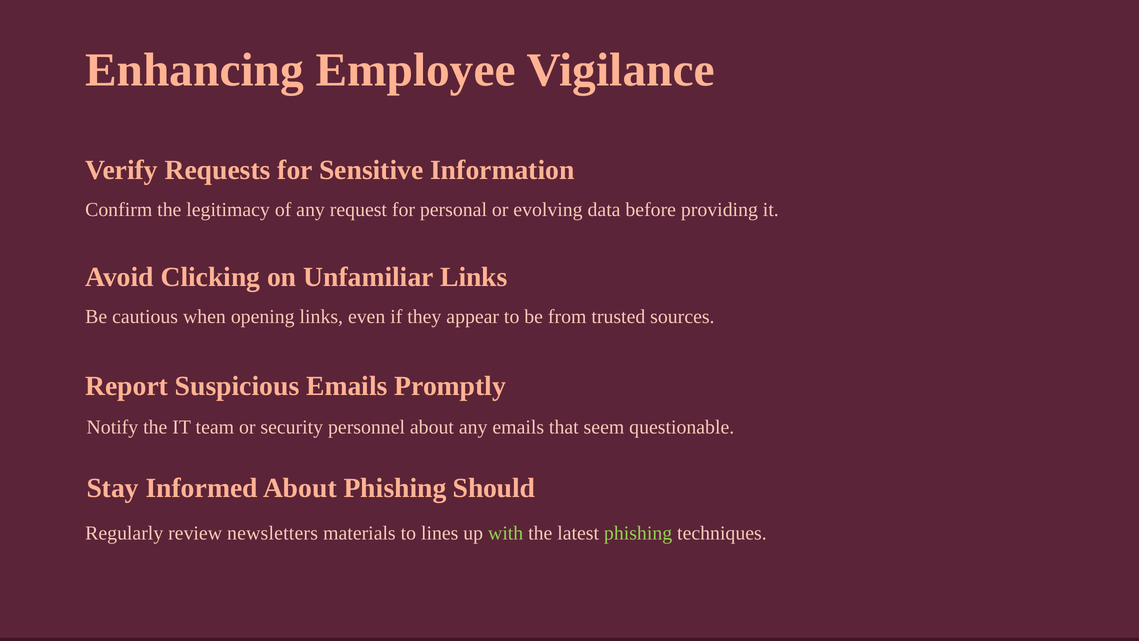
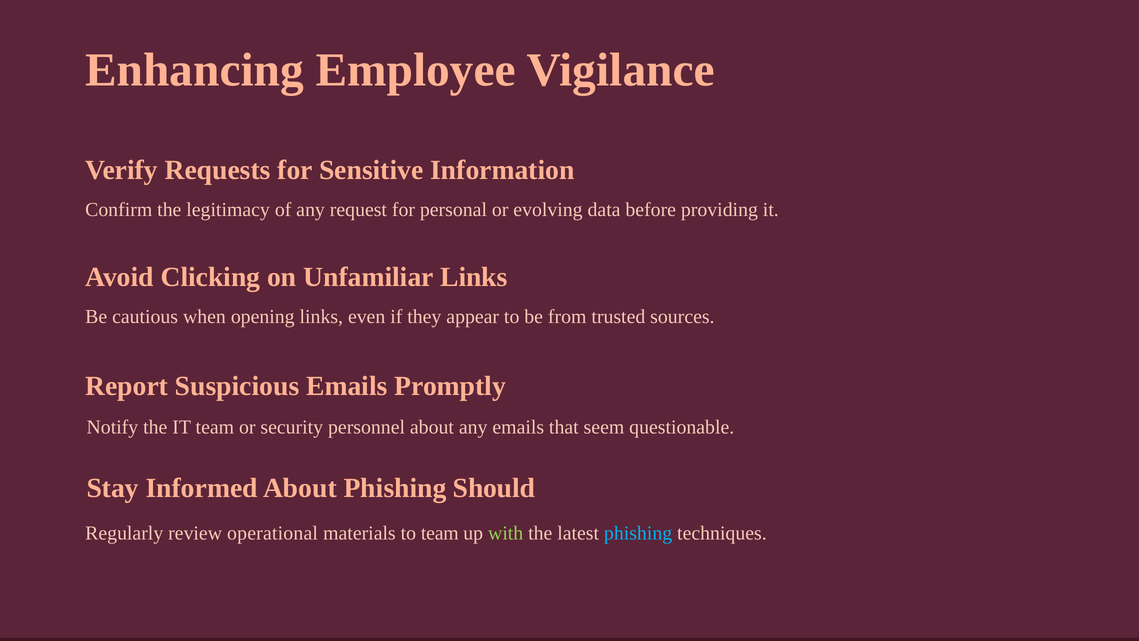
newsletters: newsletters -> operational (273, 533)
to lines: lines -> team (440, 533)
phishing colour: light green -> light blue (638, 533)
